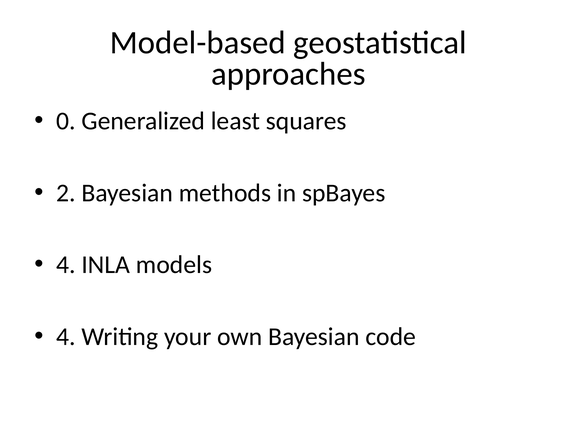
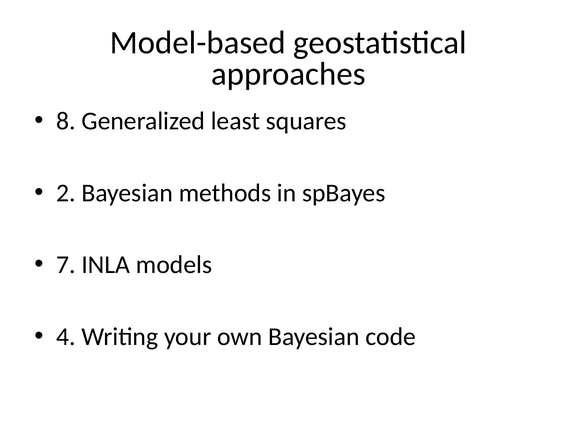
0: 0 -> 8 (66, 121)
4: 4 -> 7 (66, 265)
